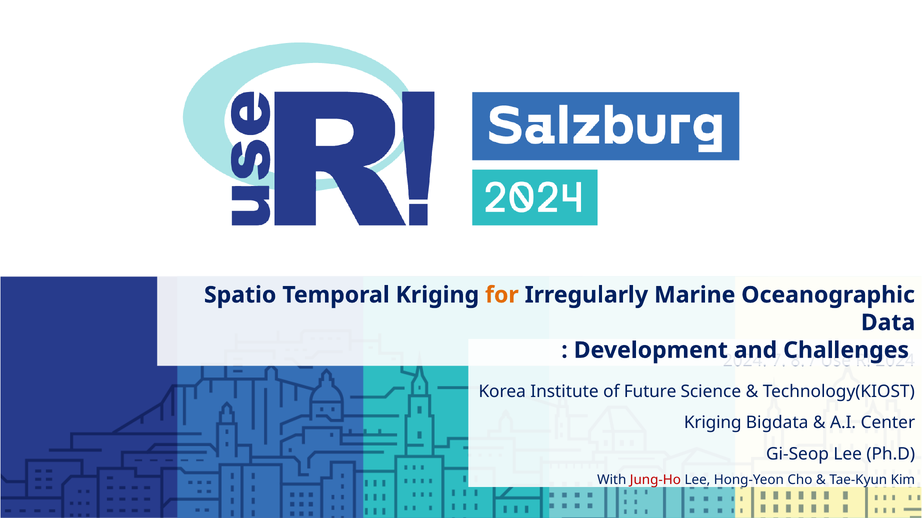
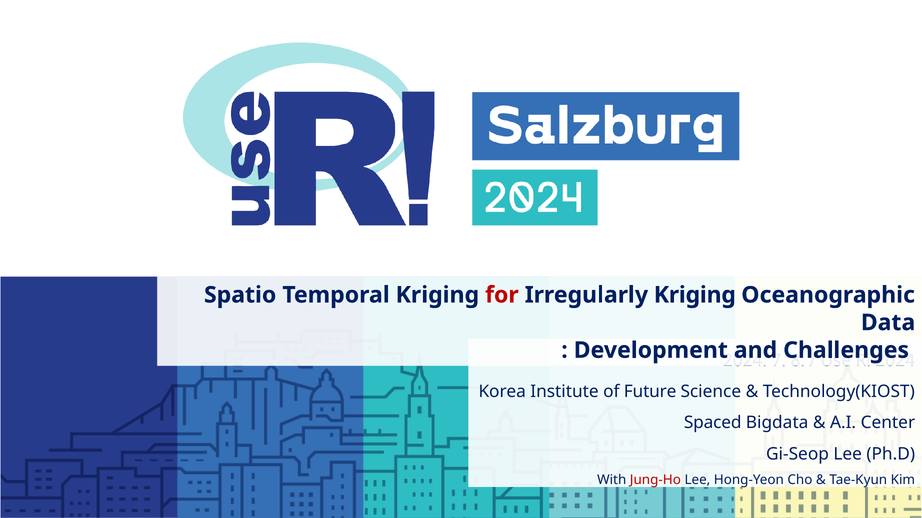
for colour: orange -> red (502, 295)
Irregularly Marine: Marine -> Kriging (695, 295)
Kriging: Kriging -> Spaced (713, 423)
